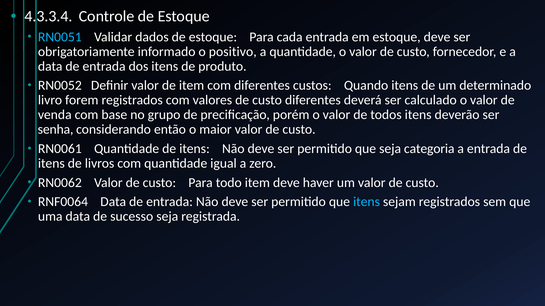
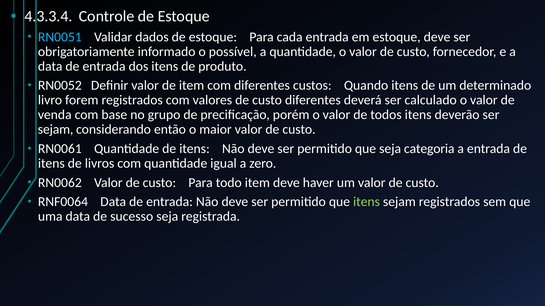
positivo: positivo -> possível (233, 52)
senha: senha -> sejam (56, 130)
itens colour: light blue -> light green (367, 202)
